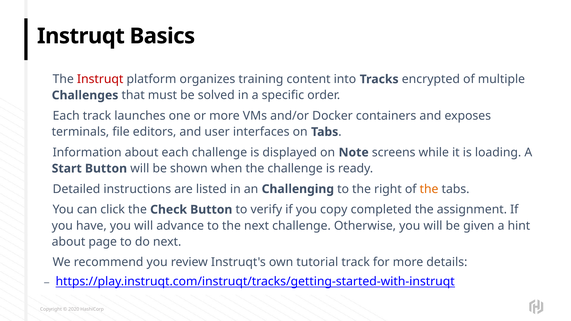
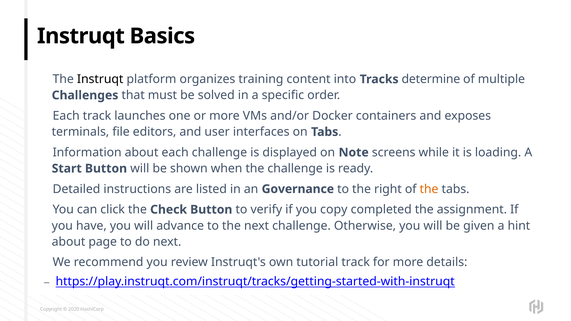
Instruqt colour: red -> black (100, 79)
encrypted: encrypted -> determine (431, 79)
Challenging: Challenging -> Governance (298, 189)
